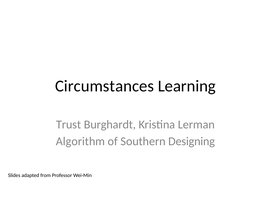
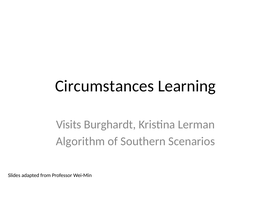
Trust: Trust -> Visits (69, 125)
Designing: Designing -> Scenarios (192, 141)
